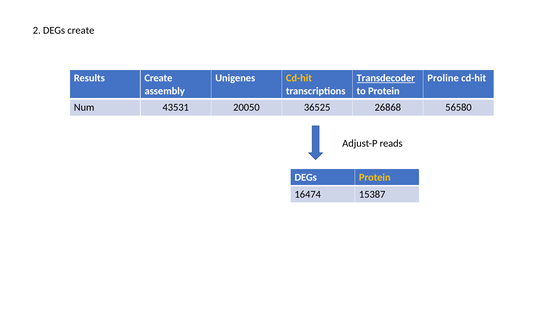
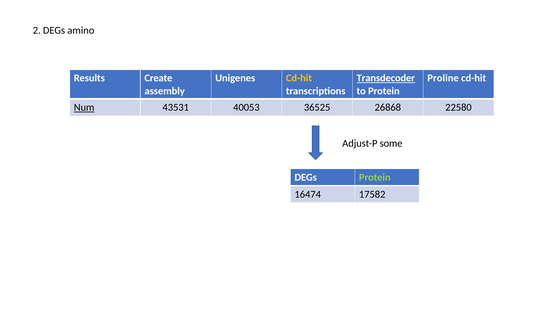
DEGs create: create -> amino (81, 30)
Num underline: none -> present (84, 107)
20050: 20050 -> 40053 (246, 107)
56580: 56580 -> 22580 (459, 107)
reads: reads -> some (391, 143)
Protein colour: yellow -> light green (375, 177)
15387: 15387 -> 17582 (372, 194)
